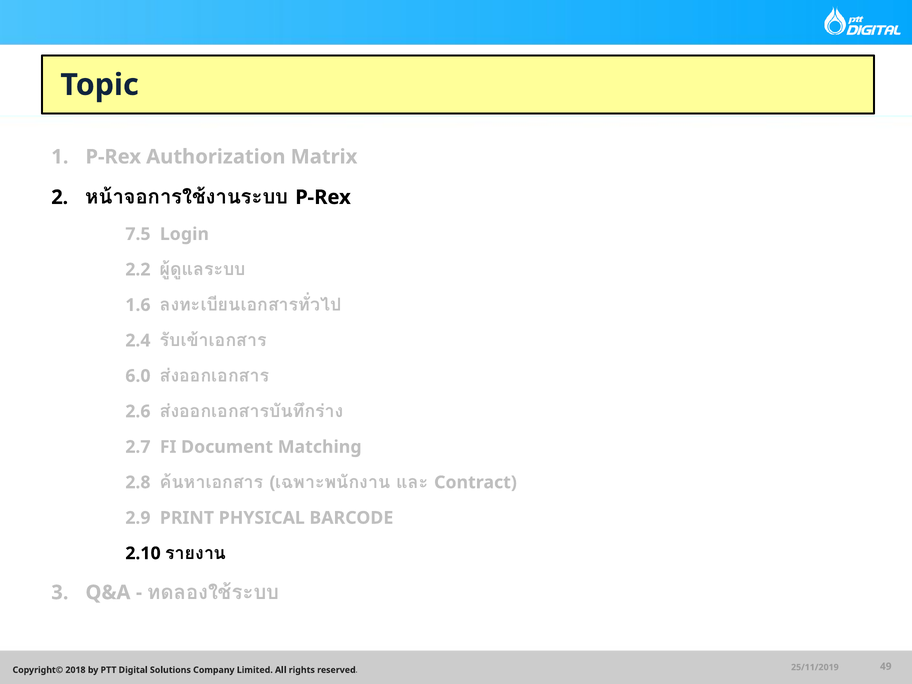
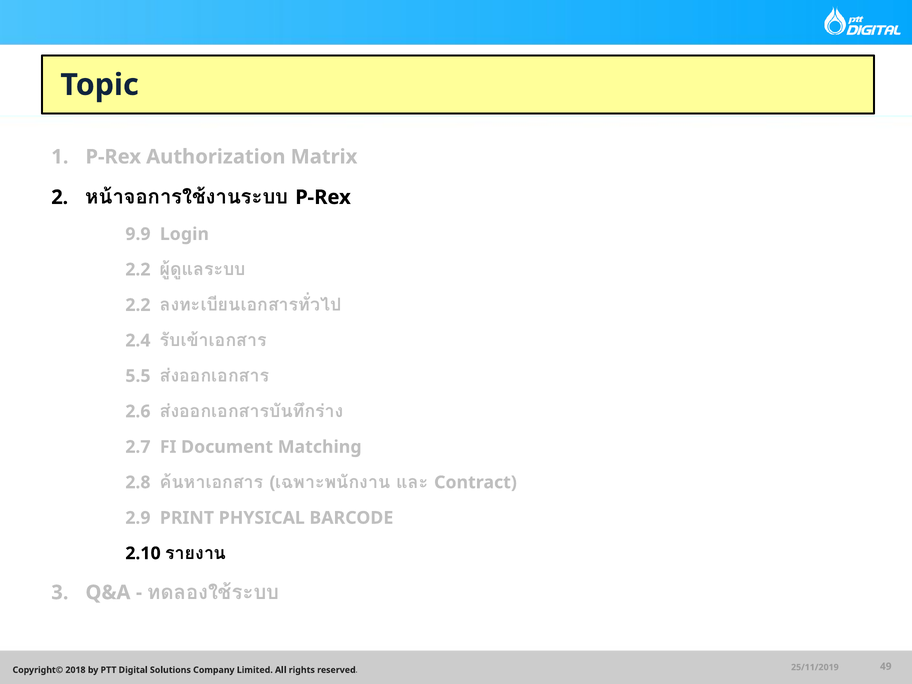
7.5: 7.5 -> 9.9 (138, 234)
1.6: 1.6 -> 2.2 (138, 305)
6.0: 6.0 -> 5.5 (138, 376)
